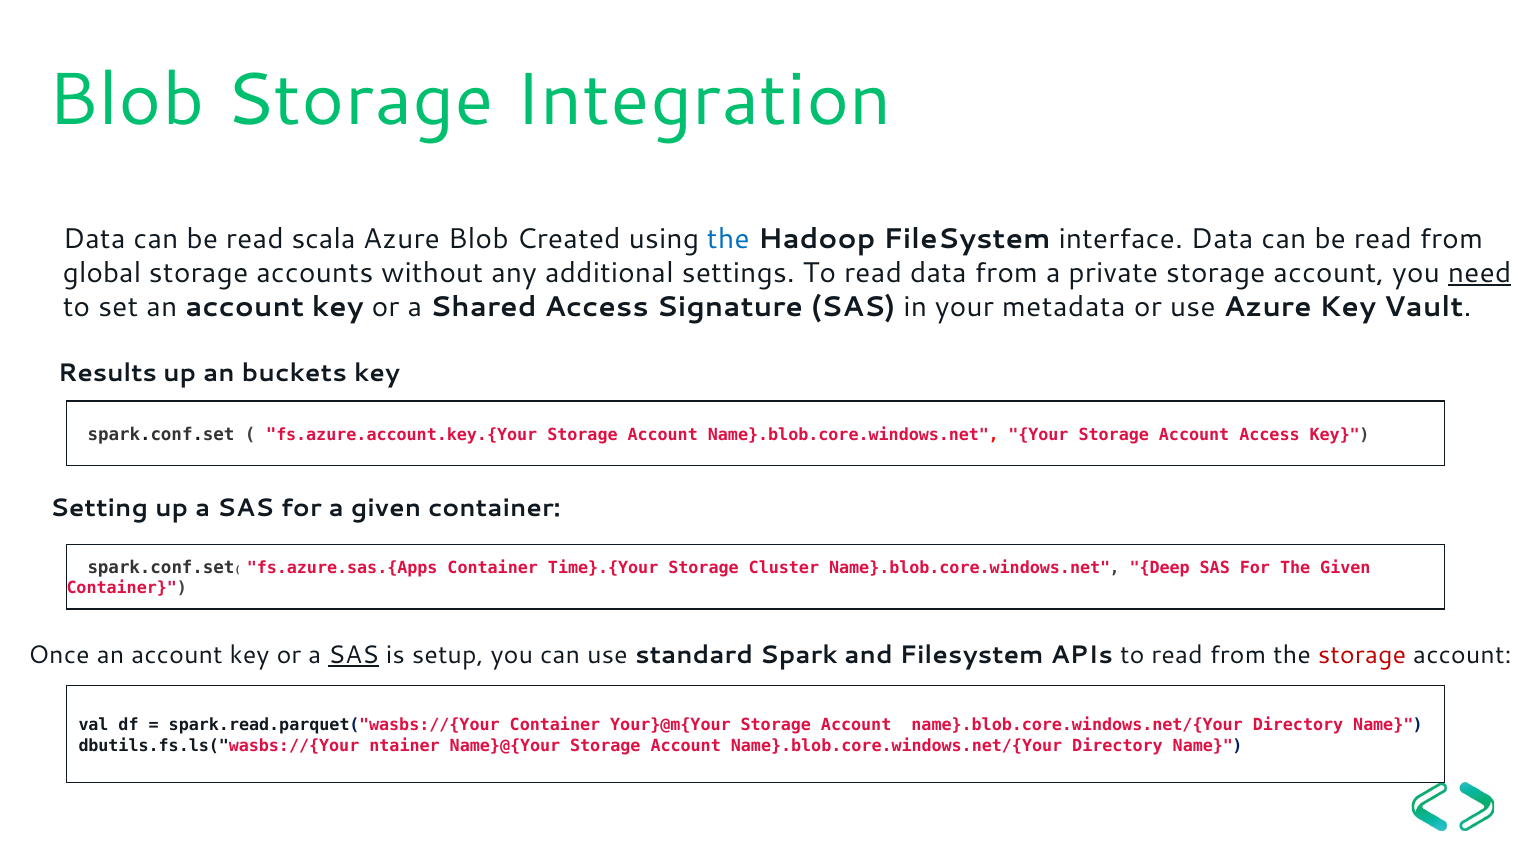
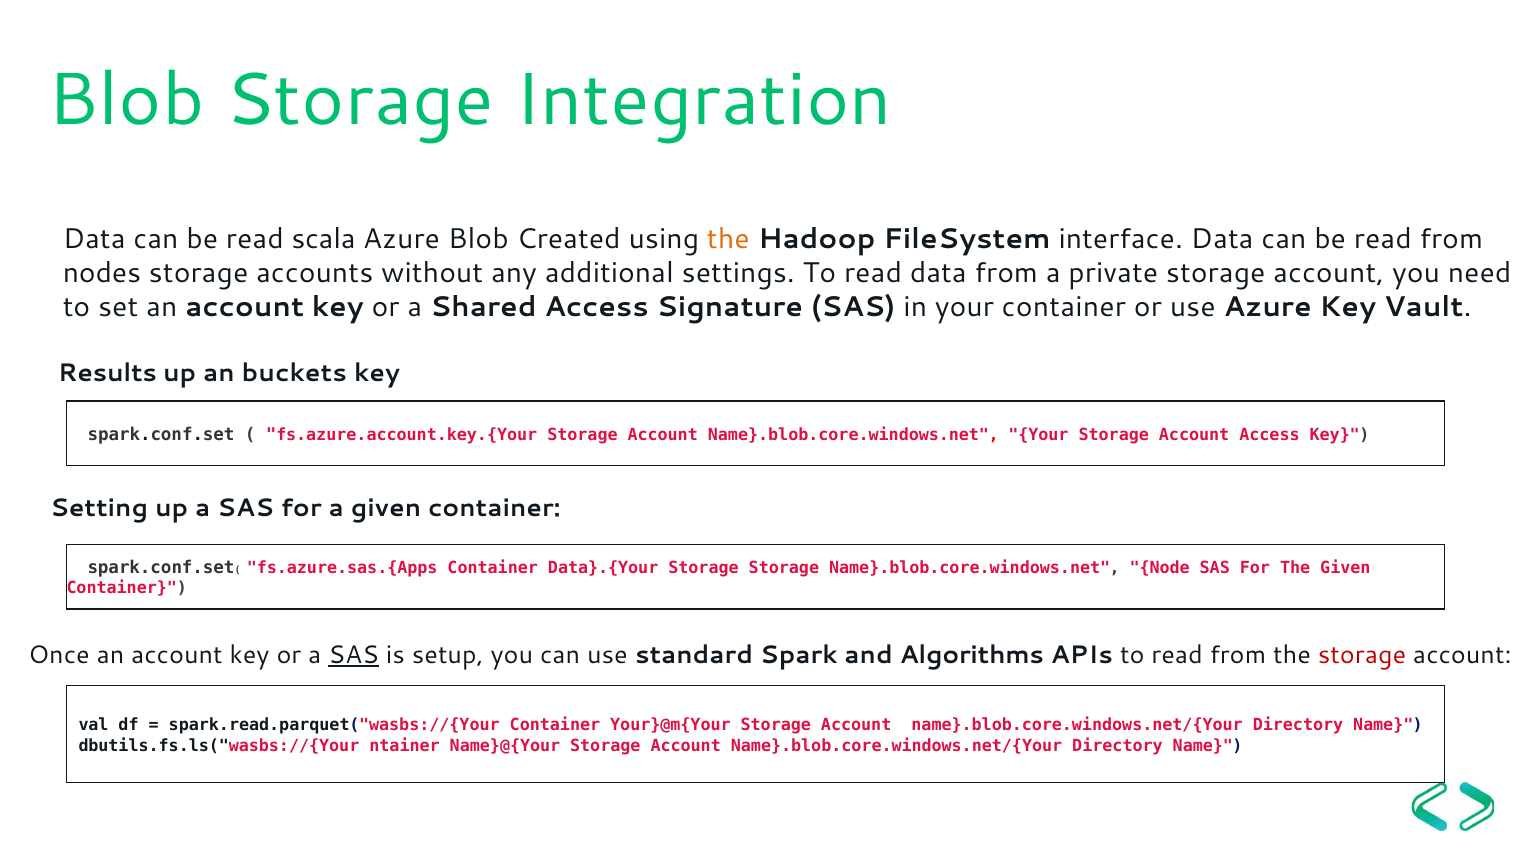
the colour: blue -> orange (728, 239)
global: global -> nodes (102, 273)
need underline: present -> none (1480, 273)
your metadata: metadata -> container (1064, 307)
Time}.{Your: Time}.{Your -> Data}.{Your (603, 568)
Storage Cluster: Cluster -> Storage (784, 568)
Deep: Deep -> Node (1160, 568)
and Filesystem: Filesystem -> Algorithms (972, 655)
